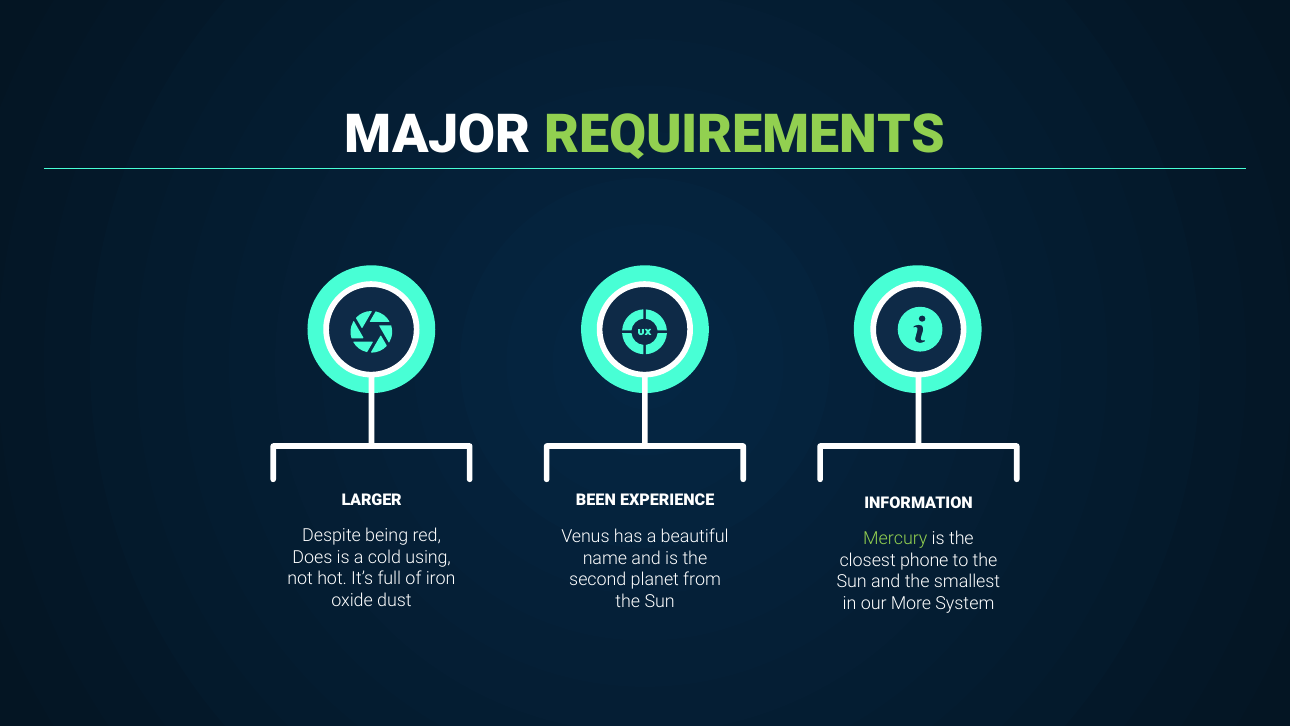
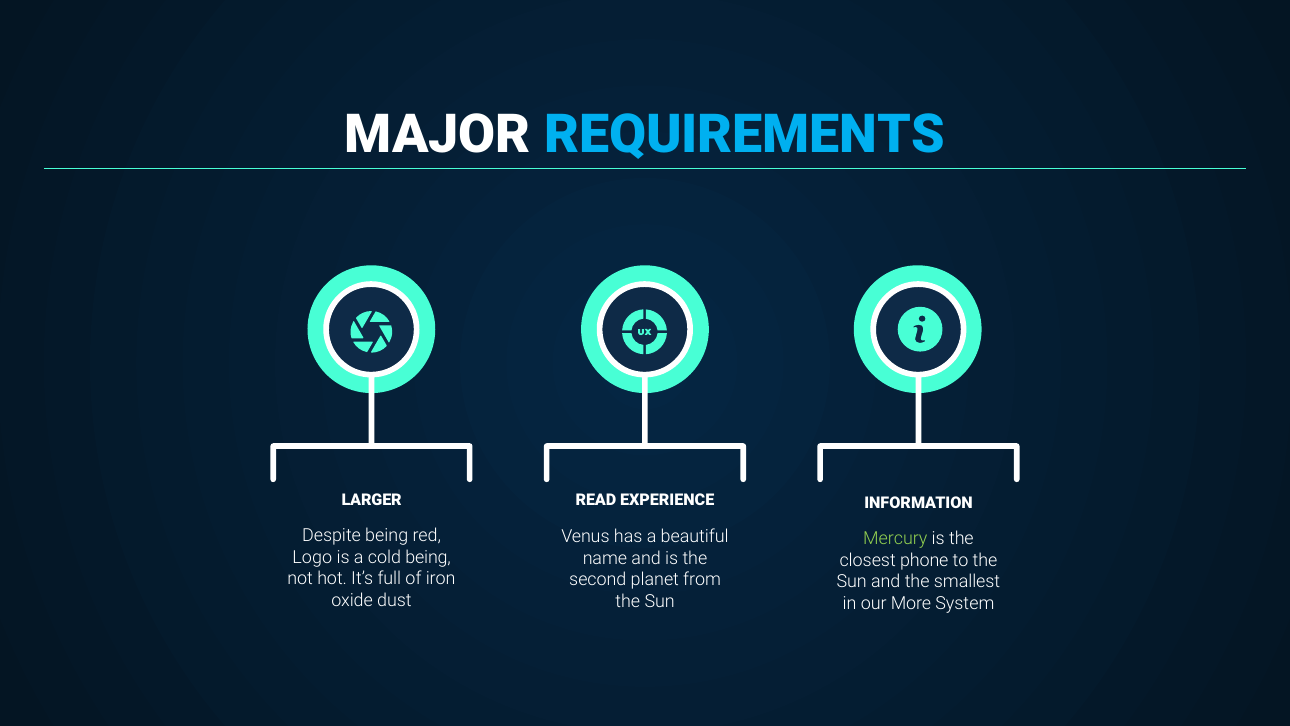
REQUIREMENTS colour: light green -> light blue (745, 135)
BEEN: BEEN -> READ (596, 500)
Does: Does -> Logo (312, 557)
cold using: using -> being (428, 557)
